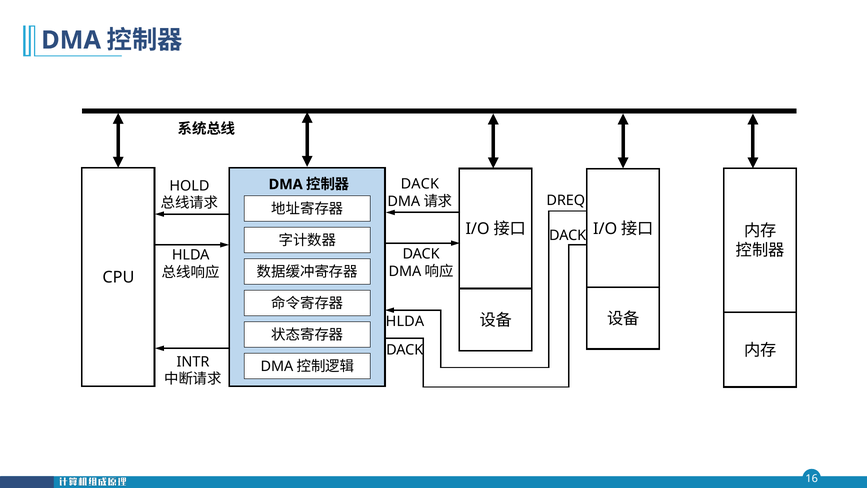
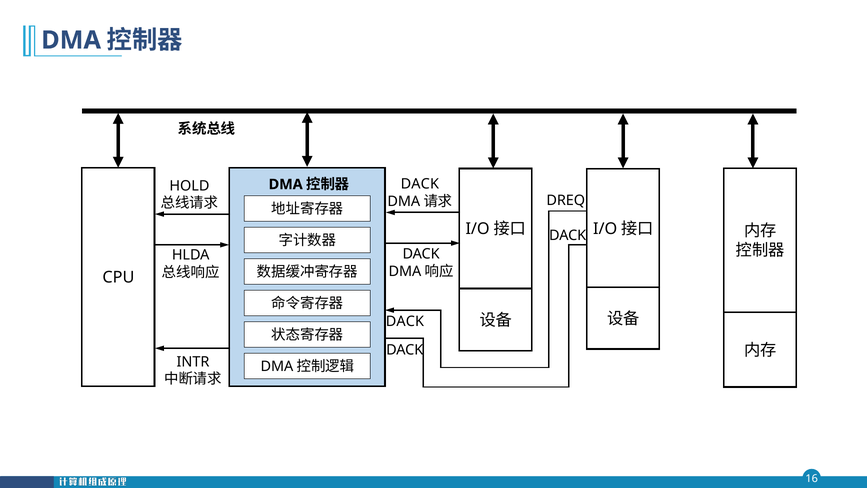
HLDA: HLDA -> DACK (405, 321)
